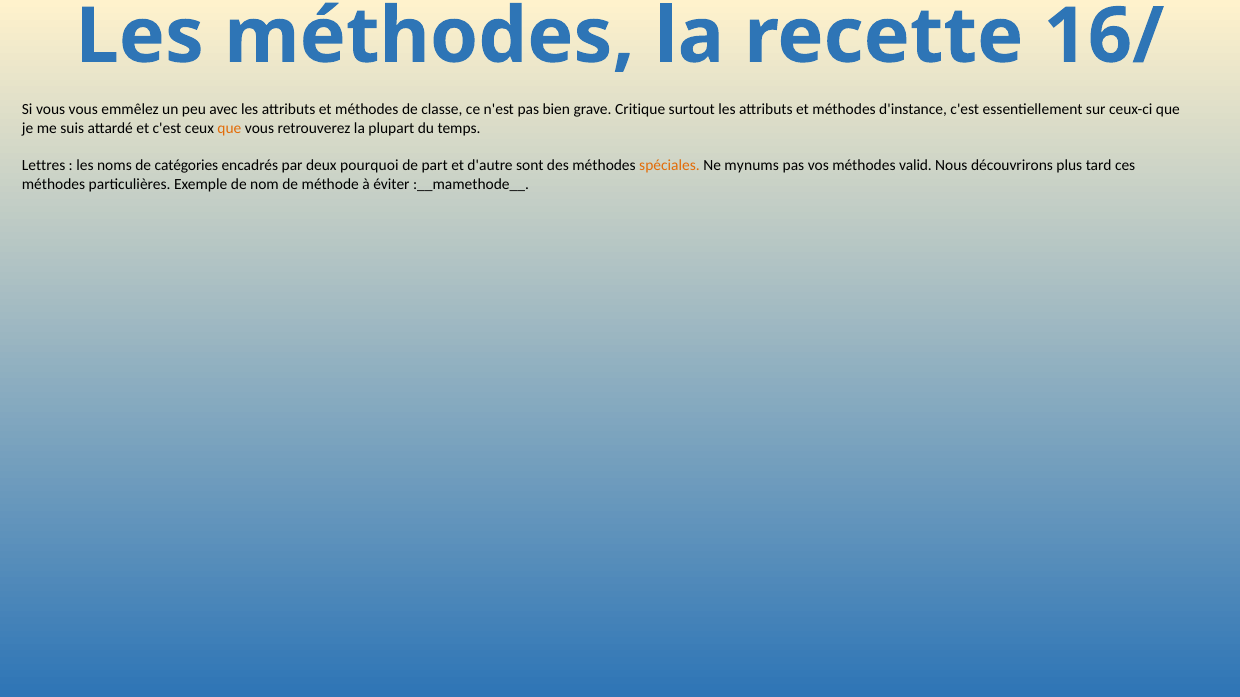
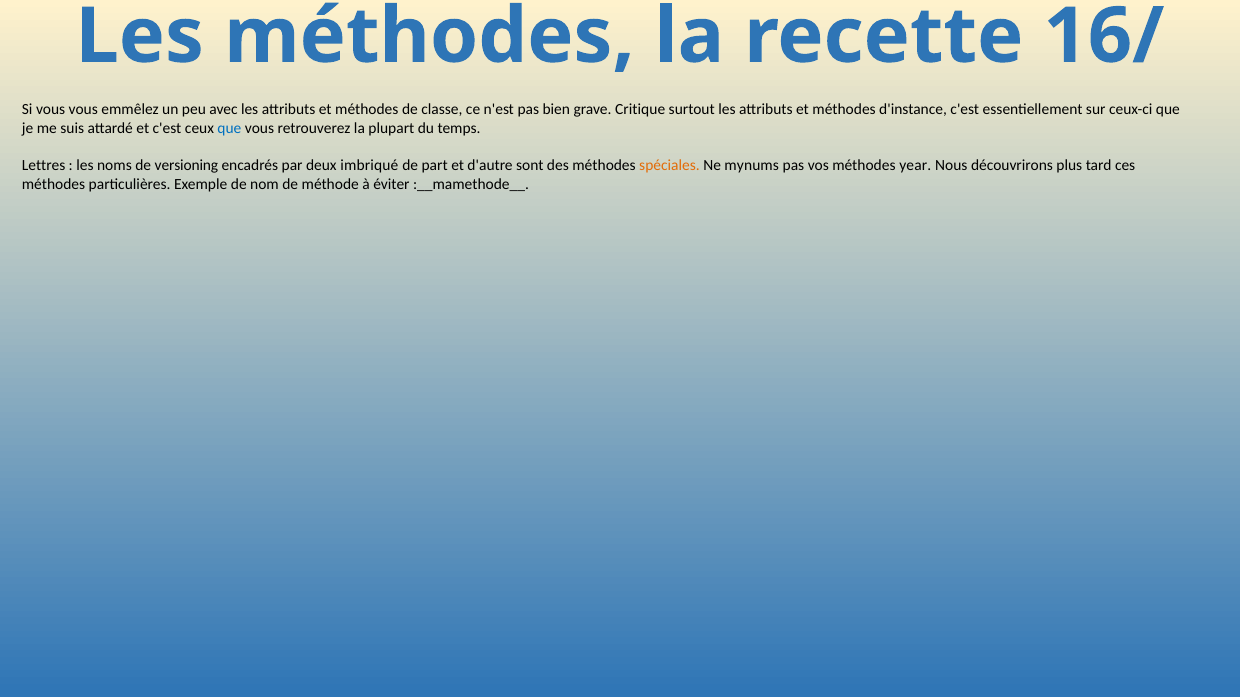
que colour: orange -> blue (229, 128)
catégories: catégories -> versioning (186, 165)
pourquoi: pourquoi -> imbriqué (369, 165)
valid: valid -> year (915, 165)
